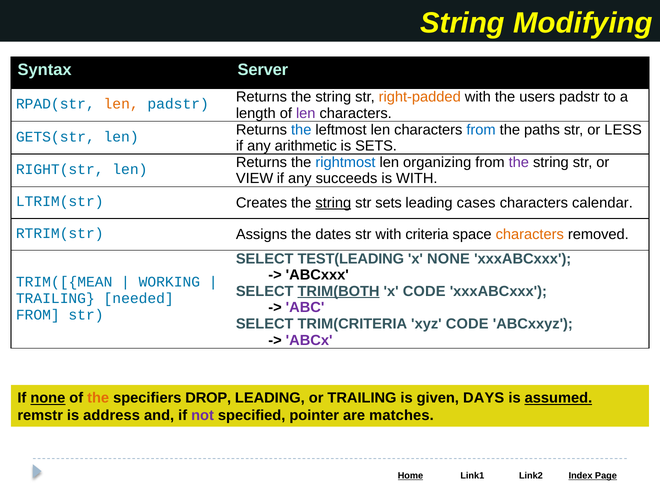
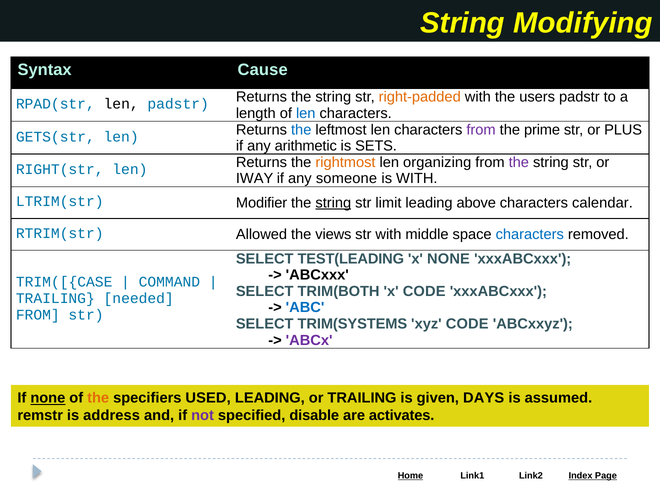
Server: Server -> Cause (263, 70)
len colour: orange -> black (121, 104)
len colour: purple -> blue (306, 113)
from colour: blue -> purple (481, 130)
paths: paths -> prime (542, 130)
LESS: LESS -> PLUS (623, 130)
rightmost colour: blue -> orange (345, 162)
VIEW: VIEW -> IWAY (255, 179)
succeeds: succeeds -> someone (346, 179)
Creates: Creates -> Modifier (262, 203)
str sets: sets -> limit (388, 203)
cases: cases -> above (476, 203)
Assigns: Assigns -> Allowed (261, 235)
dates: dates -> views (333, 235)
criteria: criteria -> middle (427, 235)
characters colour: orange -> blue (530, 235)
TRIM([{MEAN: TRIM([{MEAN -> TRIM([{CASE (64, 282)
WORKING: WORKING -> COMMAND (169, 282)
TRIM(BOTH underline: present -> none (339, 291)
ABC colour: purple -> blue (305, 308)
TRIM(CRITERIA: TRIM(CRITERIA -> TRIM(SYSTEMS (352, 324)
DROP: DROP -> USED (208, 398)
assumed underline: present -> none (558, 398)
pointer: pointer -> disable (314, 416)
matches: matches -> activates (402, 416)
